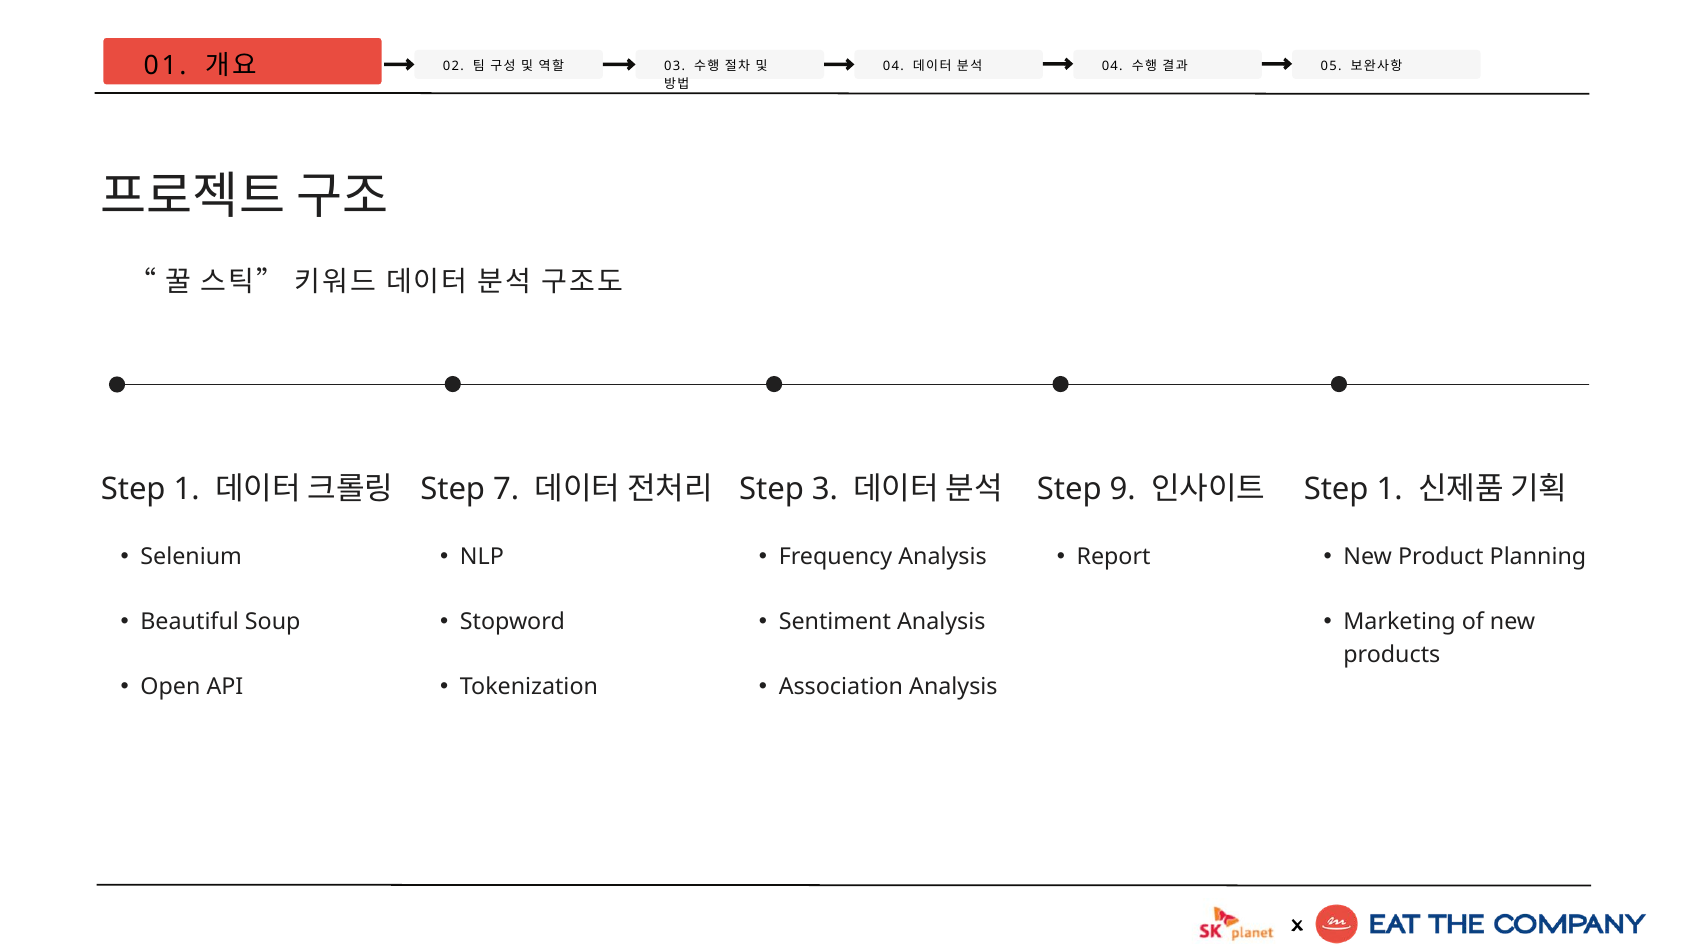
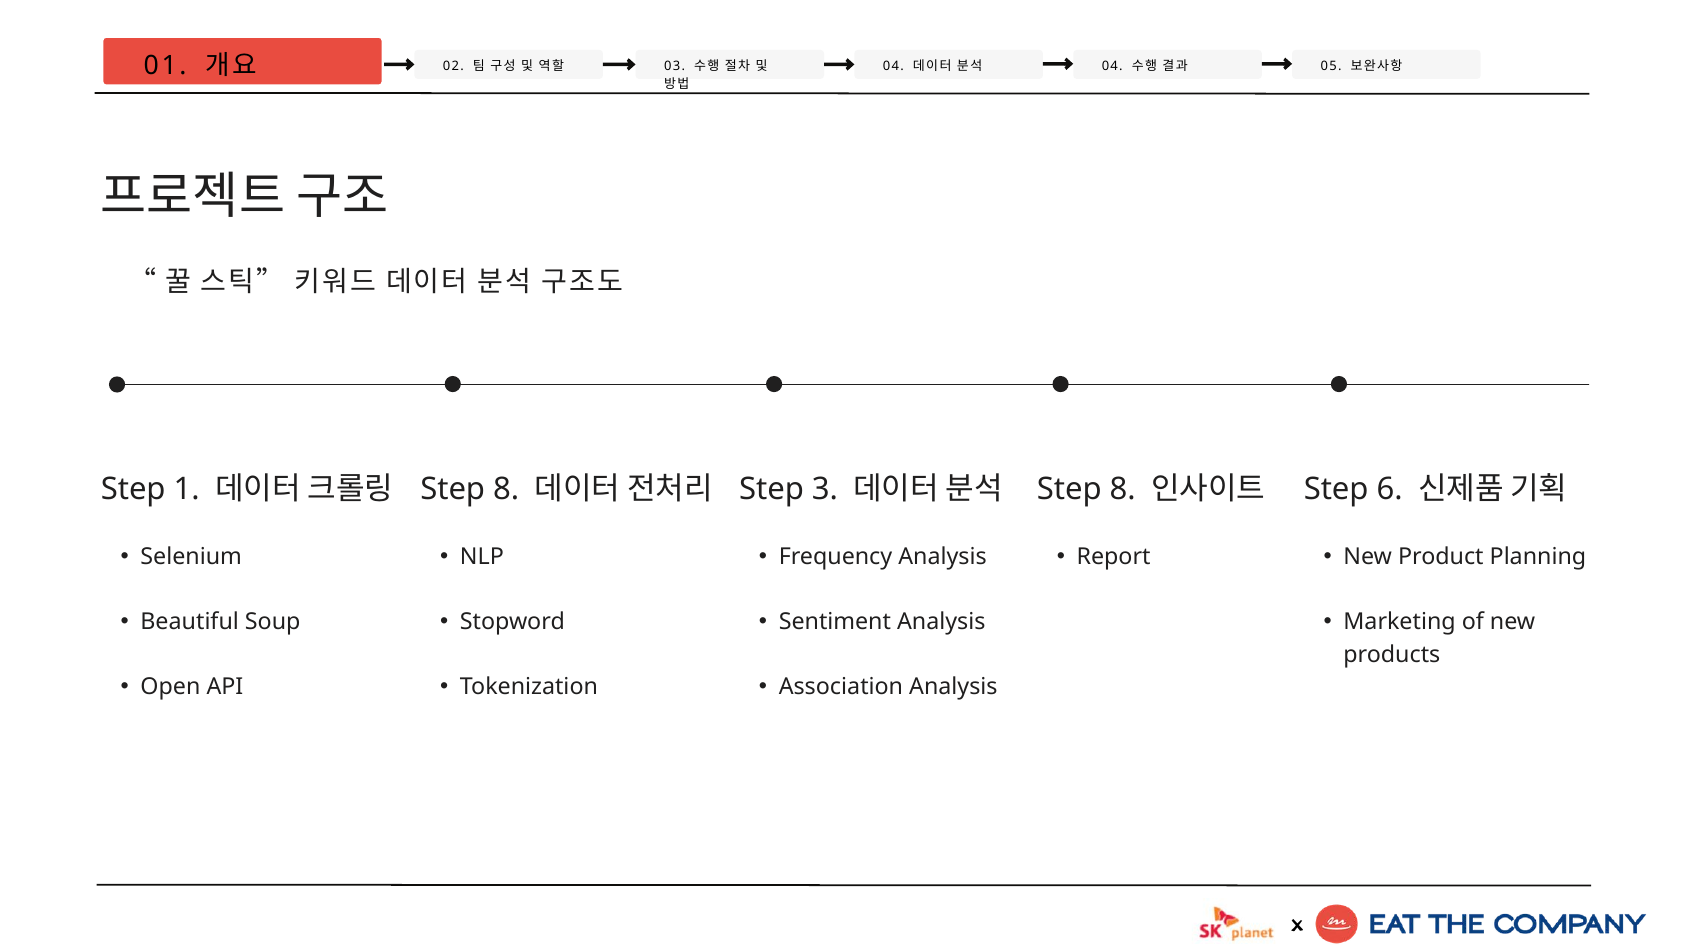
7: 7 -> 8 (506, 489)
9: 9 -> 8 (1123, 489)
1: 1 -> 6 (1390, 489)
